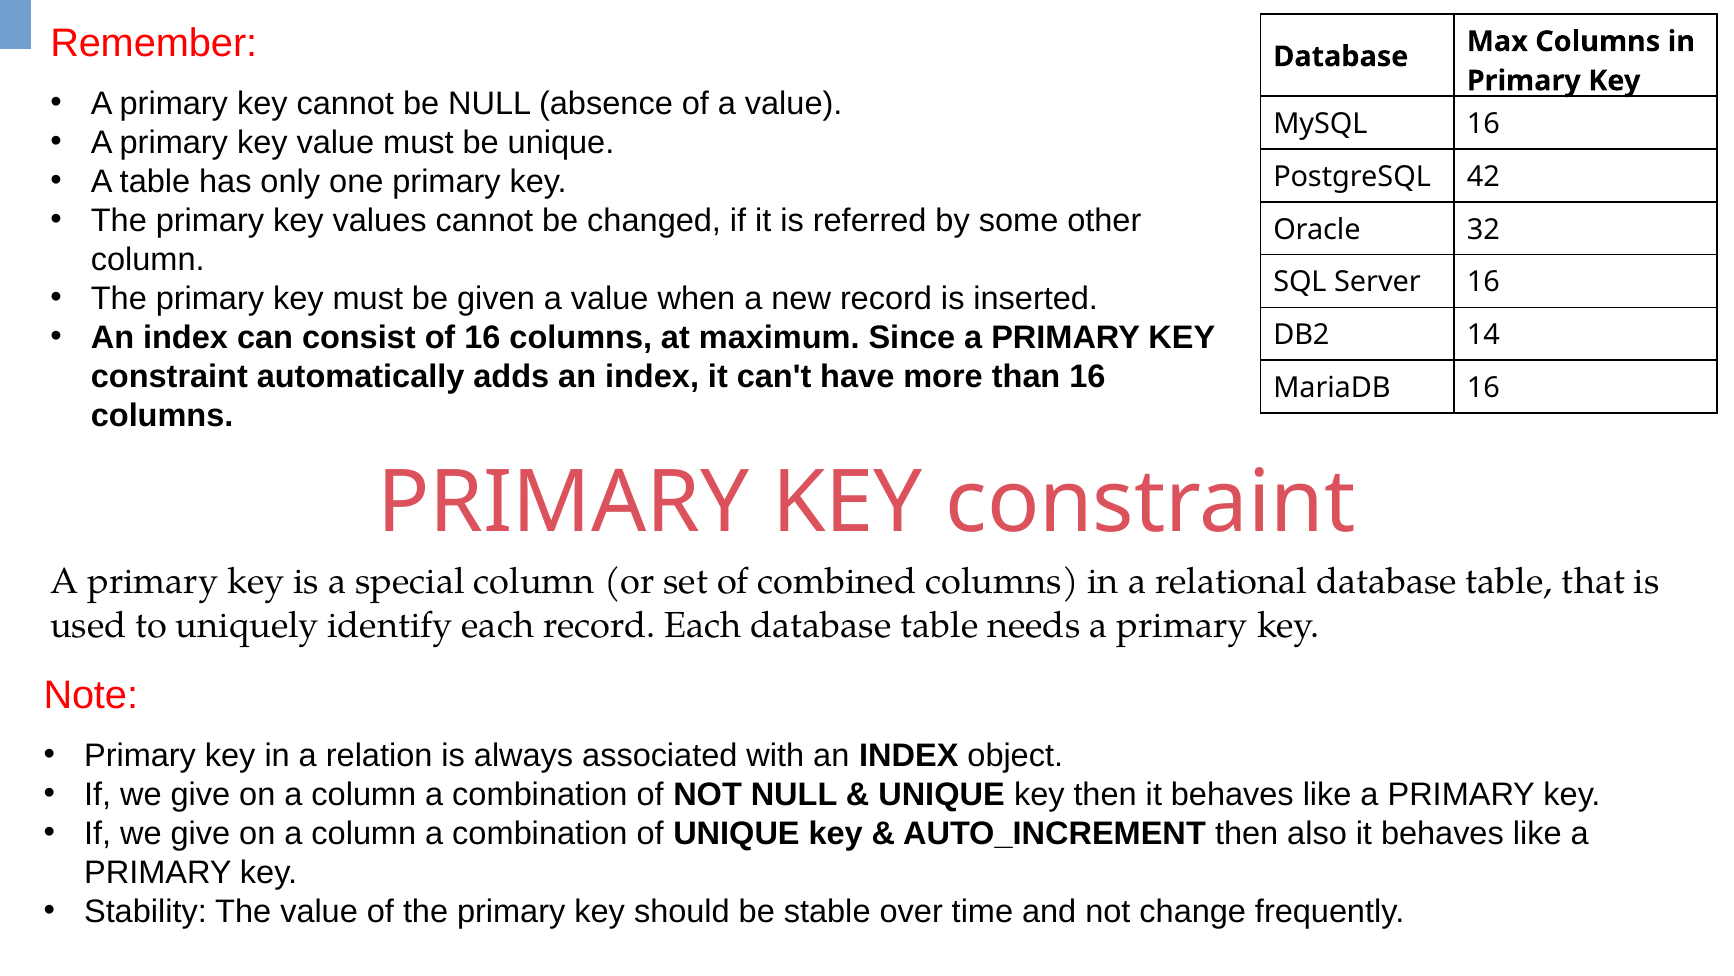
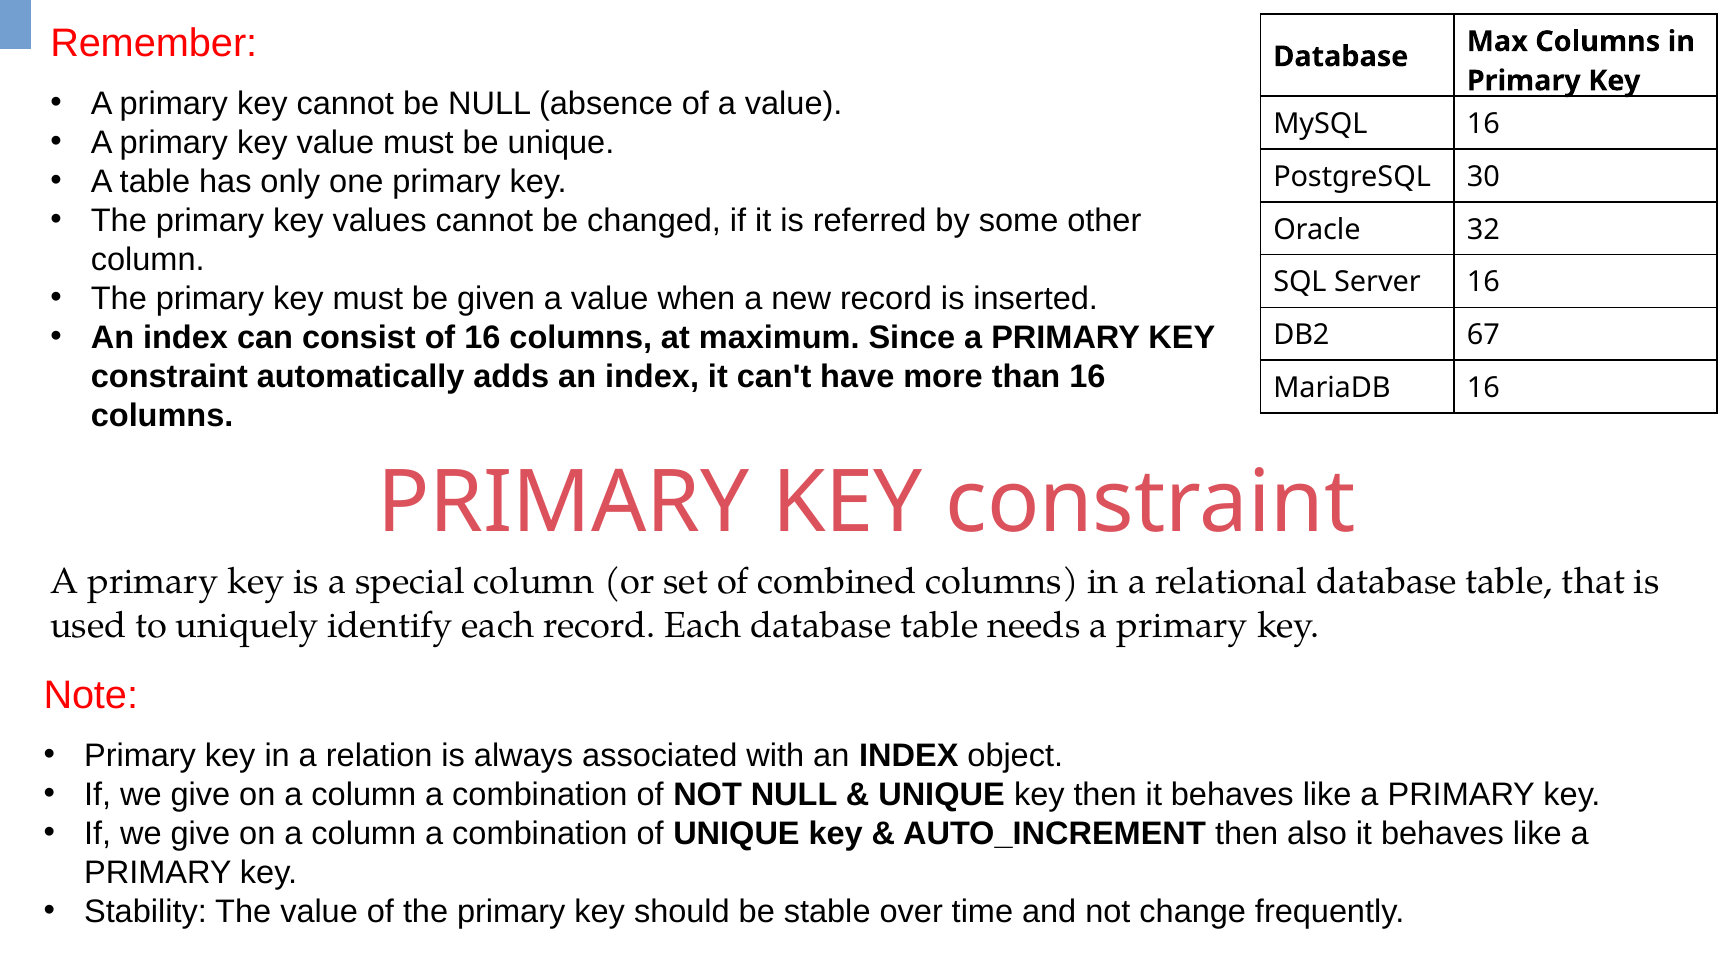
42: 42 -> 30 (1483, 177)
14: 14 -> 67 (1483, 335)
